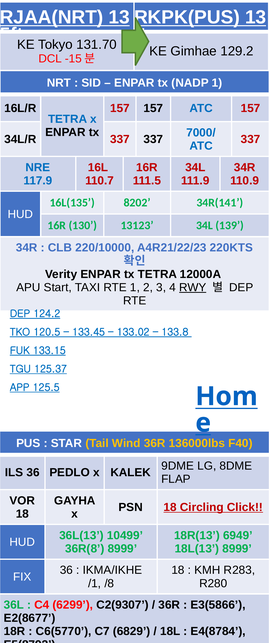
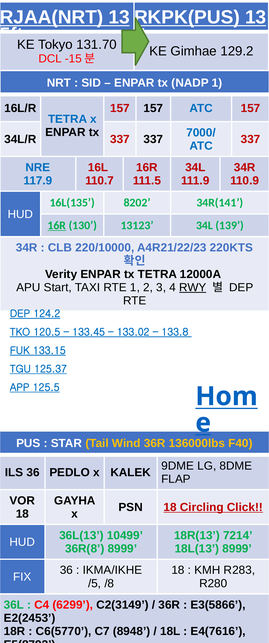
16R underline: none -> present (57, 226)
6949: 6949 -> 7214 (238, 536)
/1: /1 -> /5 (95, 584)
C2(9307: C2(9307 -> C2(3149 (122, 605)
E2(8677: E2(8677 -> E2(2453 (30, 619)
6829: 6829 -> 8948 (132, 632)
E4(8784: E4(8784 -> E4(7616 (218, 632)
